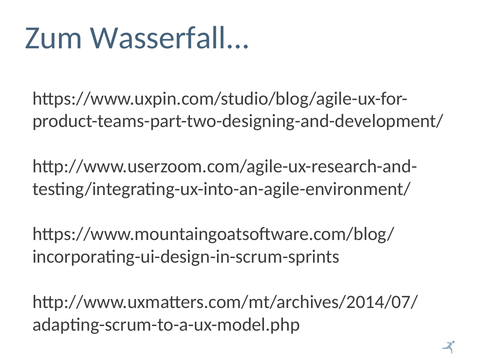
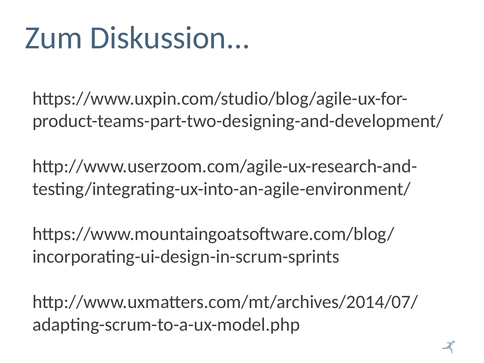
Wasserfall: Wasserfall -> Diskussion (170, 38)
